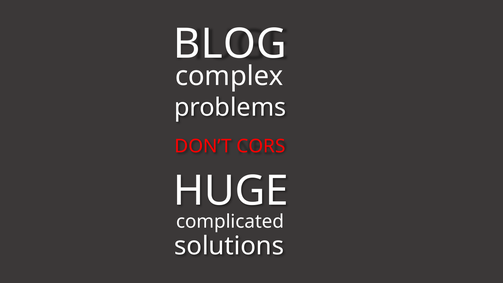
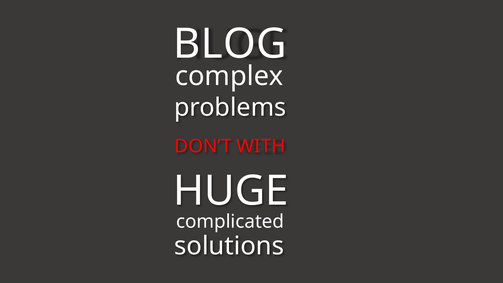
CORS: CORS -> WITH (261, 146)
